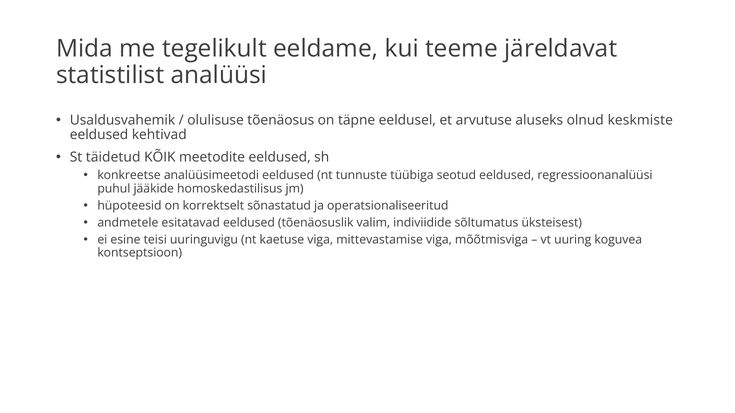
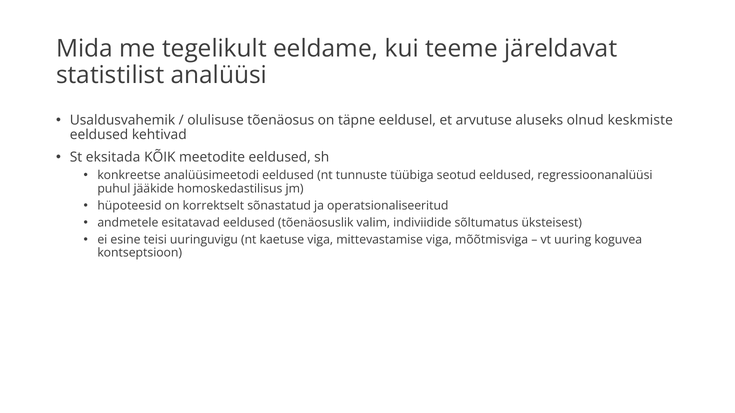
täidetud: täidetud -> eksitada (113, 158)
